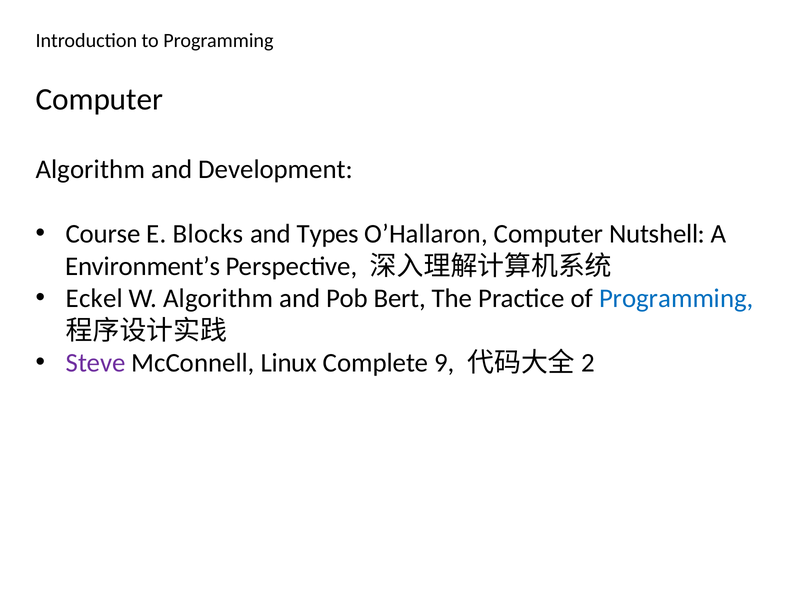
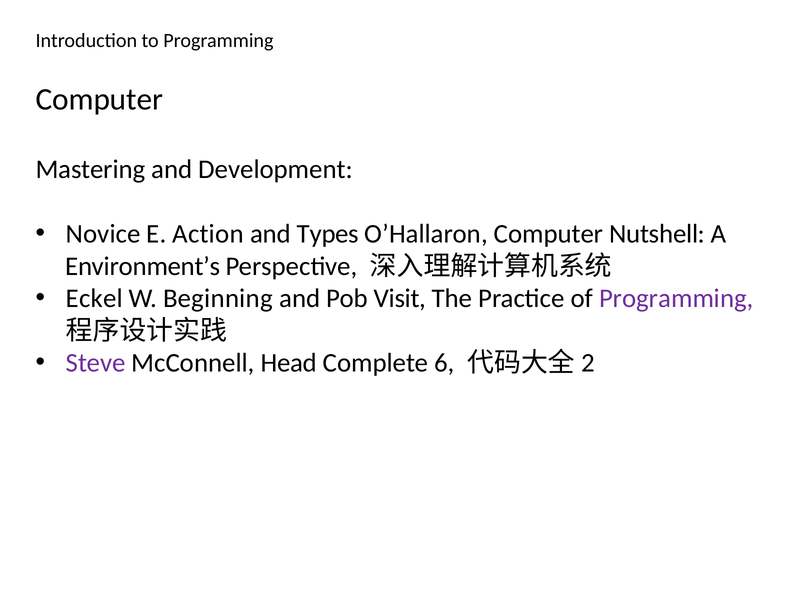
Algorithm: Algorithm -> Mastering (90, 169)
Course: Course -> Novice (103, 234)
Blocks: Blocks -> Action (208, 234)
W Algorithm: Algorithm -> Beginning (218, 298)
Bert: Bert -> Visit (400, 298)
Programming colour: blue -> purple (676, 298)
Linux: Linux -> Head (289, 363)
9: 9 -> 6 (444, 363)
